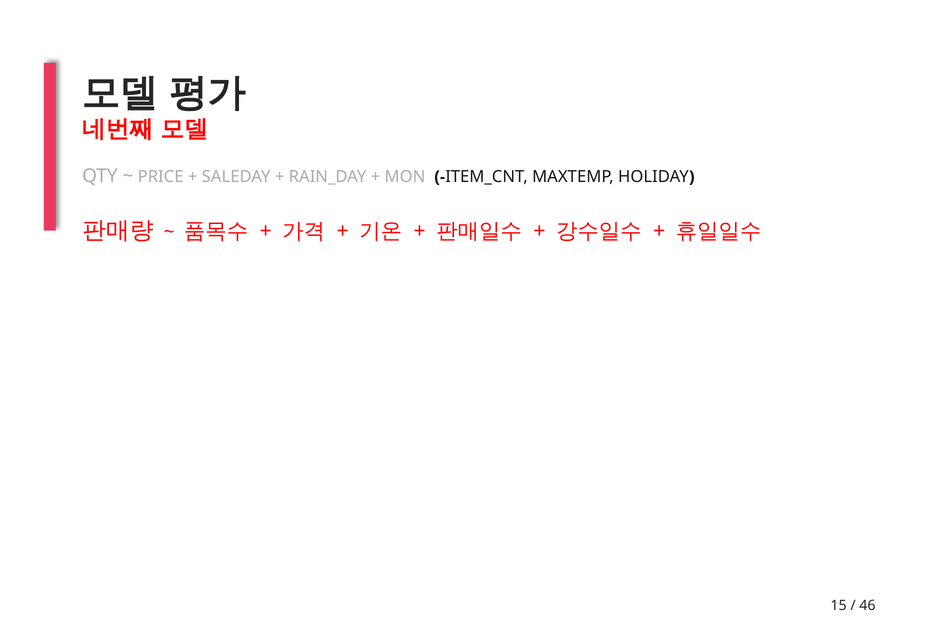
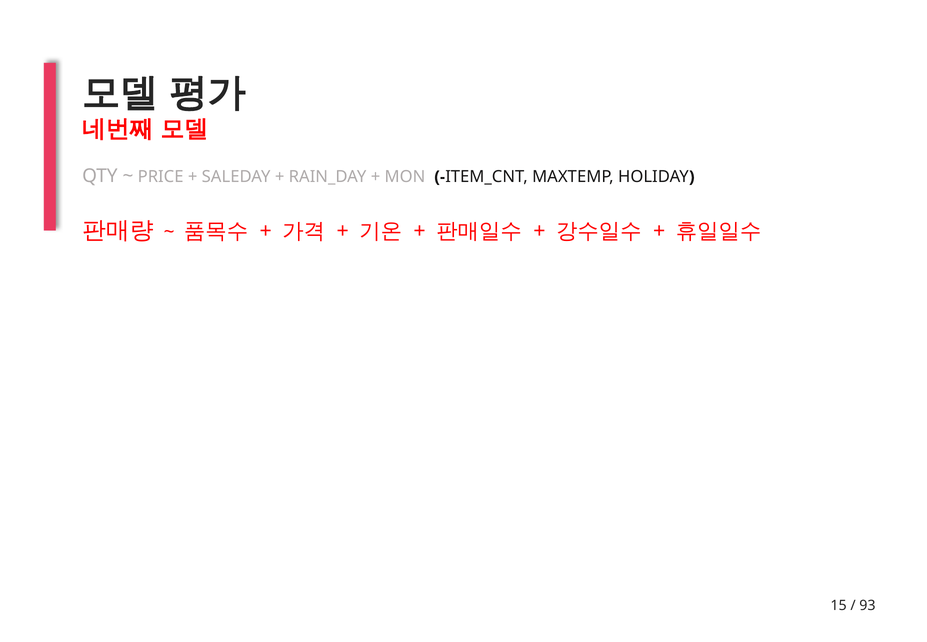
46: 46 -> 93 (867, 605)
